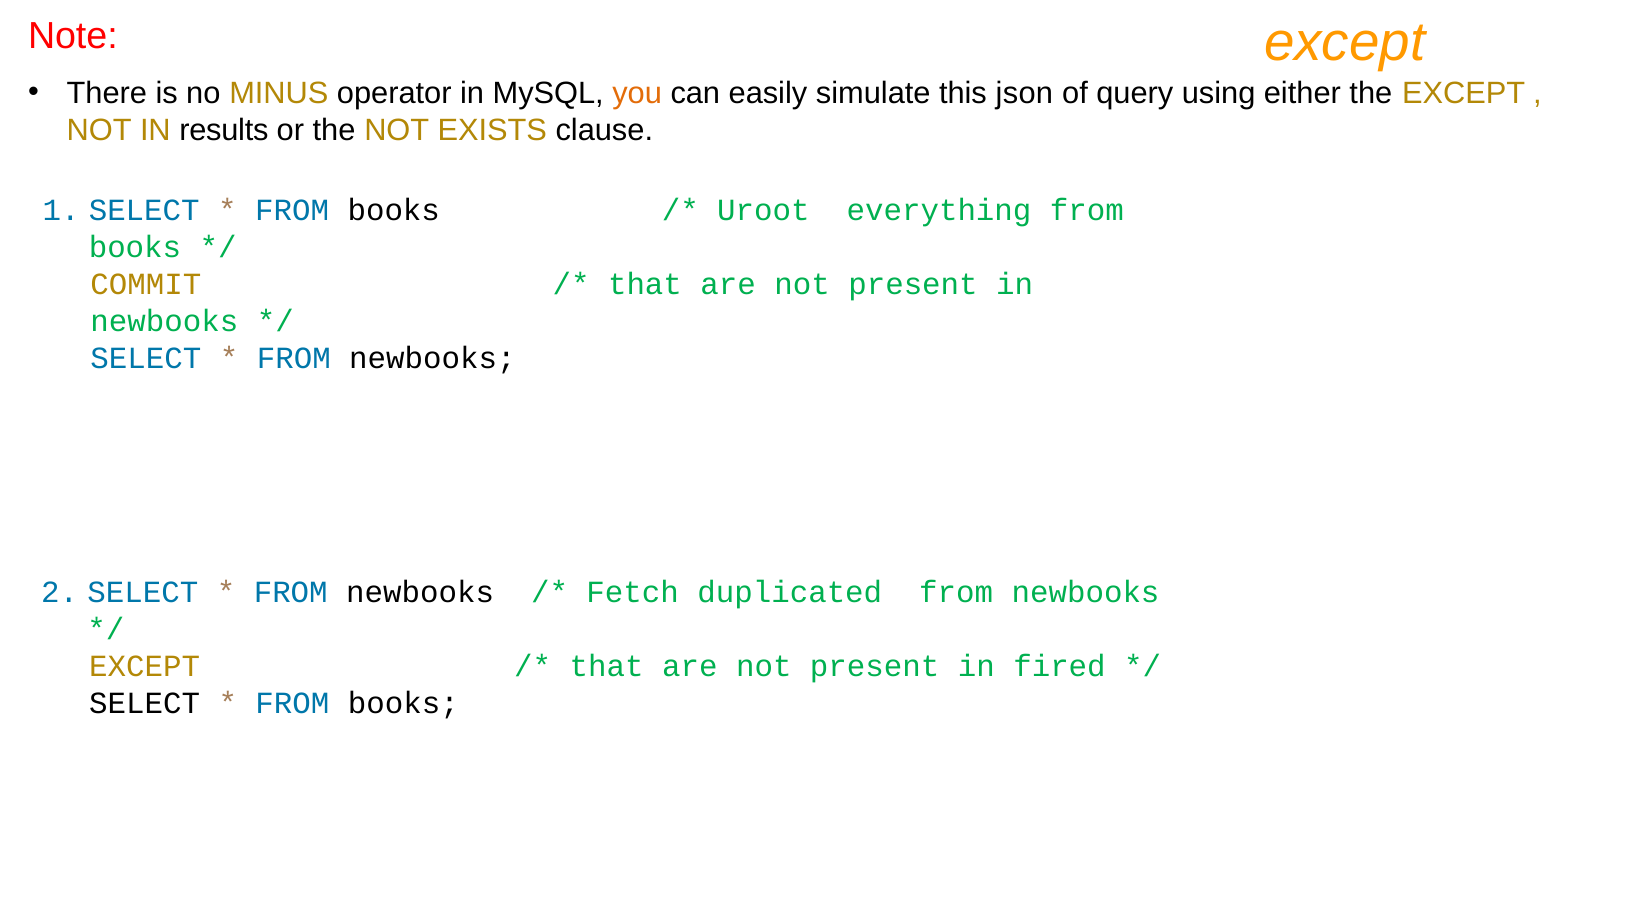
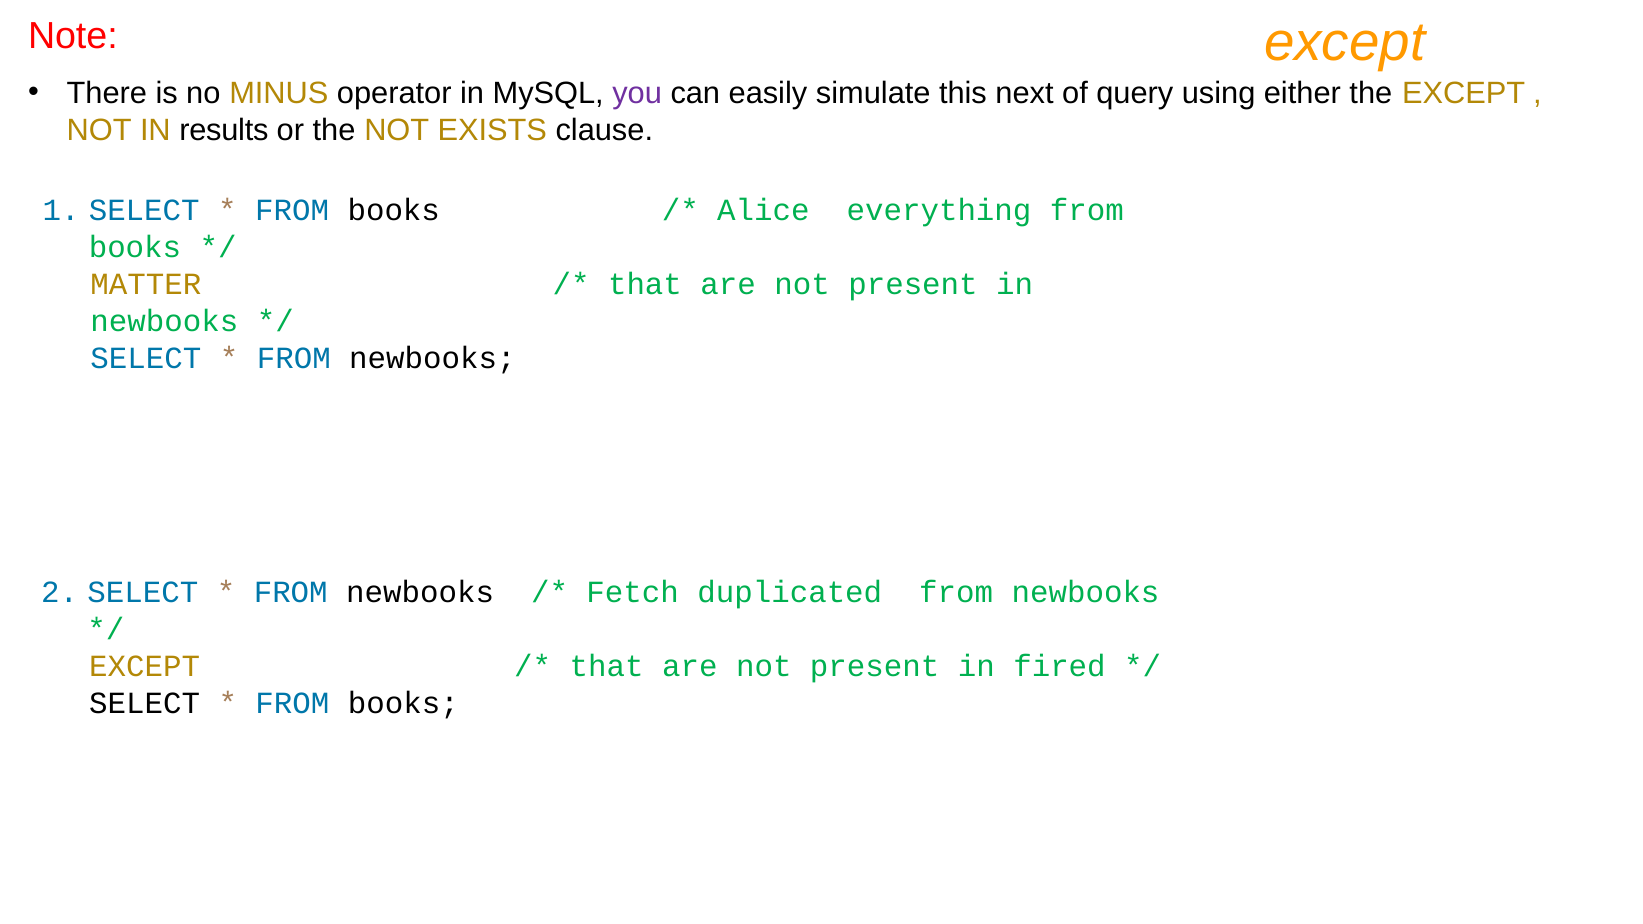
you colour: orange -> purple (637, 93)
json: json -> next (1025, 93)
Uroot: Uroot -> Alice (763, 210)
COMMIT: COMMIT -> MATTER (146, 284)
